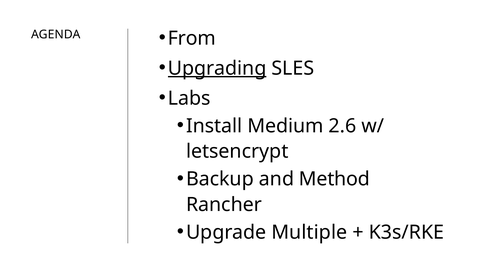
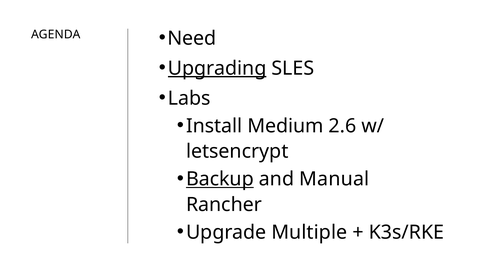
From: From -> Need (192, 38)
Backup underline: none -> present (220, 179)
Method: Method -> Manual (334, 179)
